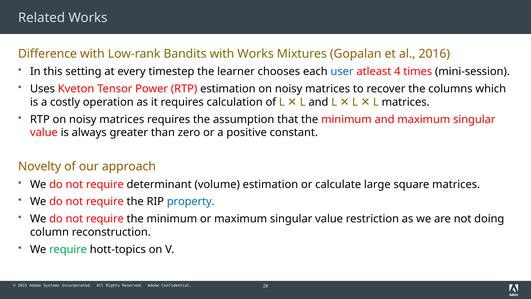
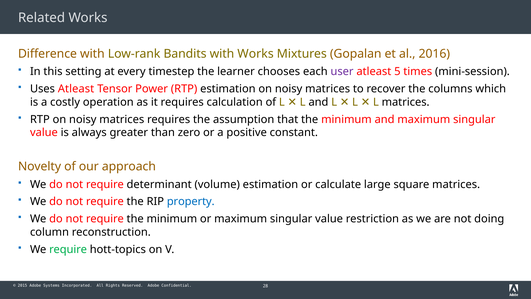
user colour: blue -> purple (342, 71)
4: 4 -> 5 (397, 71)
Uses Kveton: Kveton -> Atleast (76, 89)
